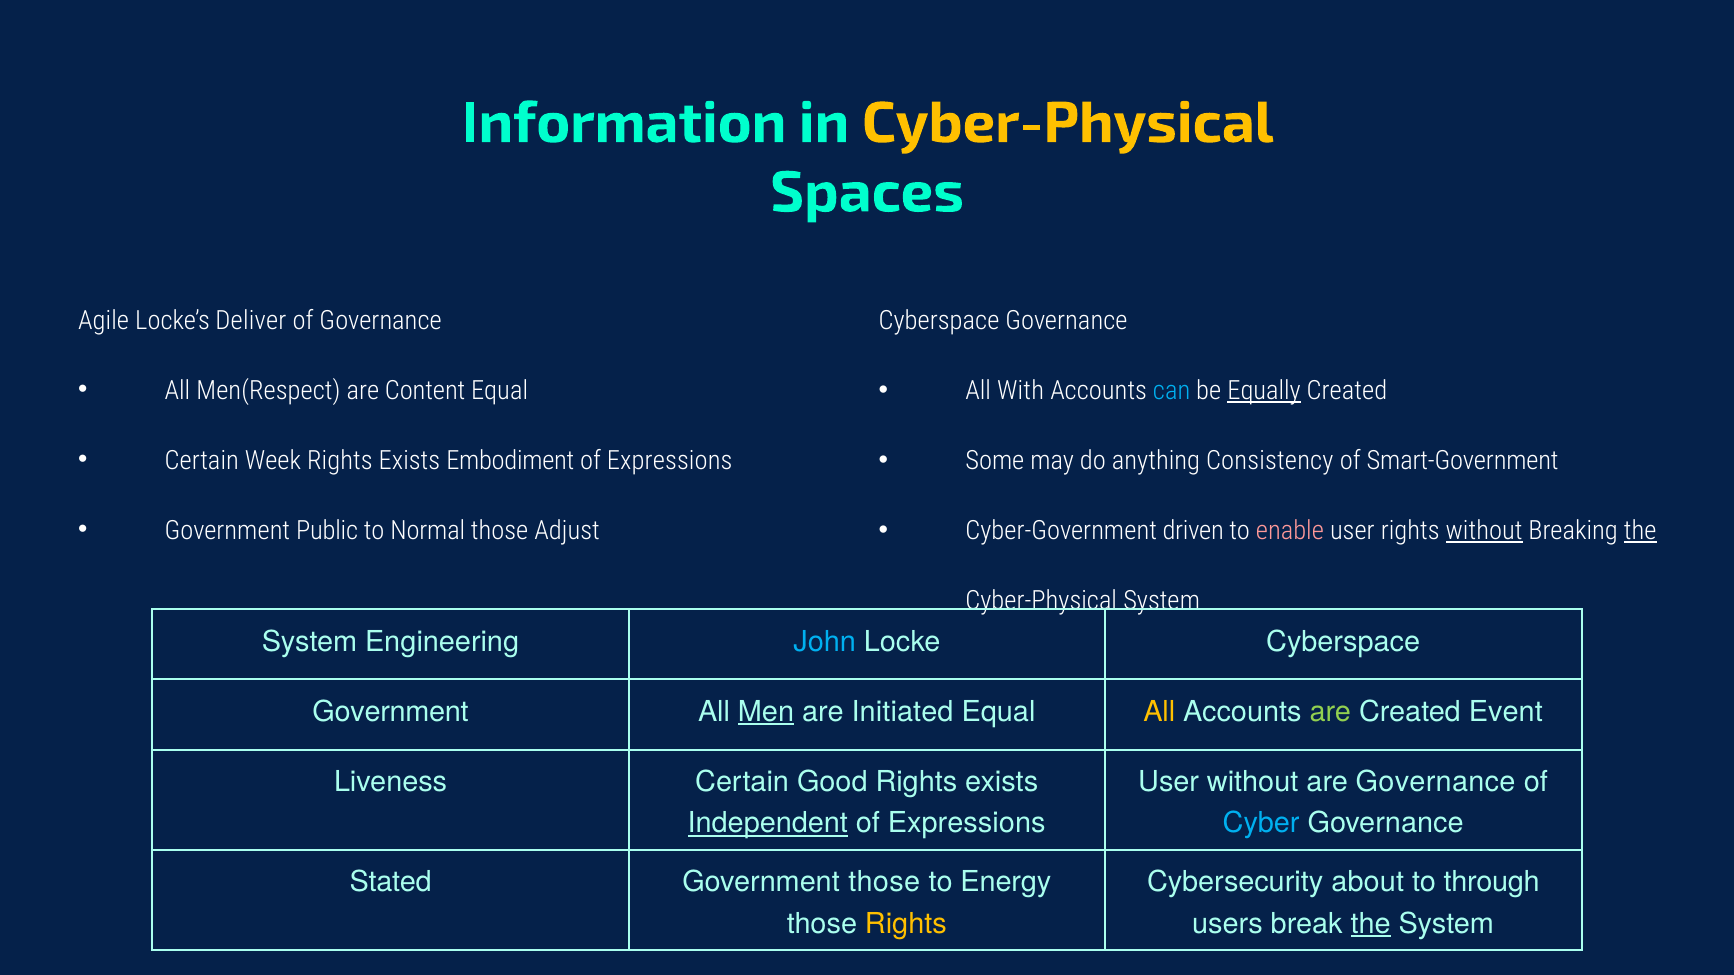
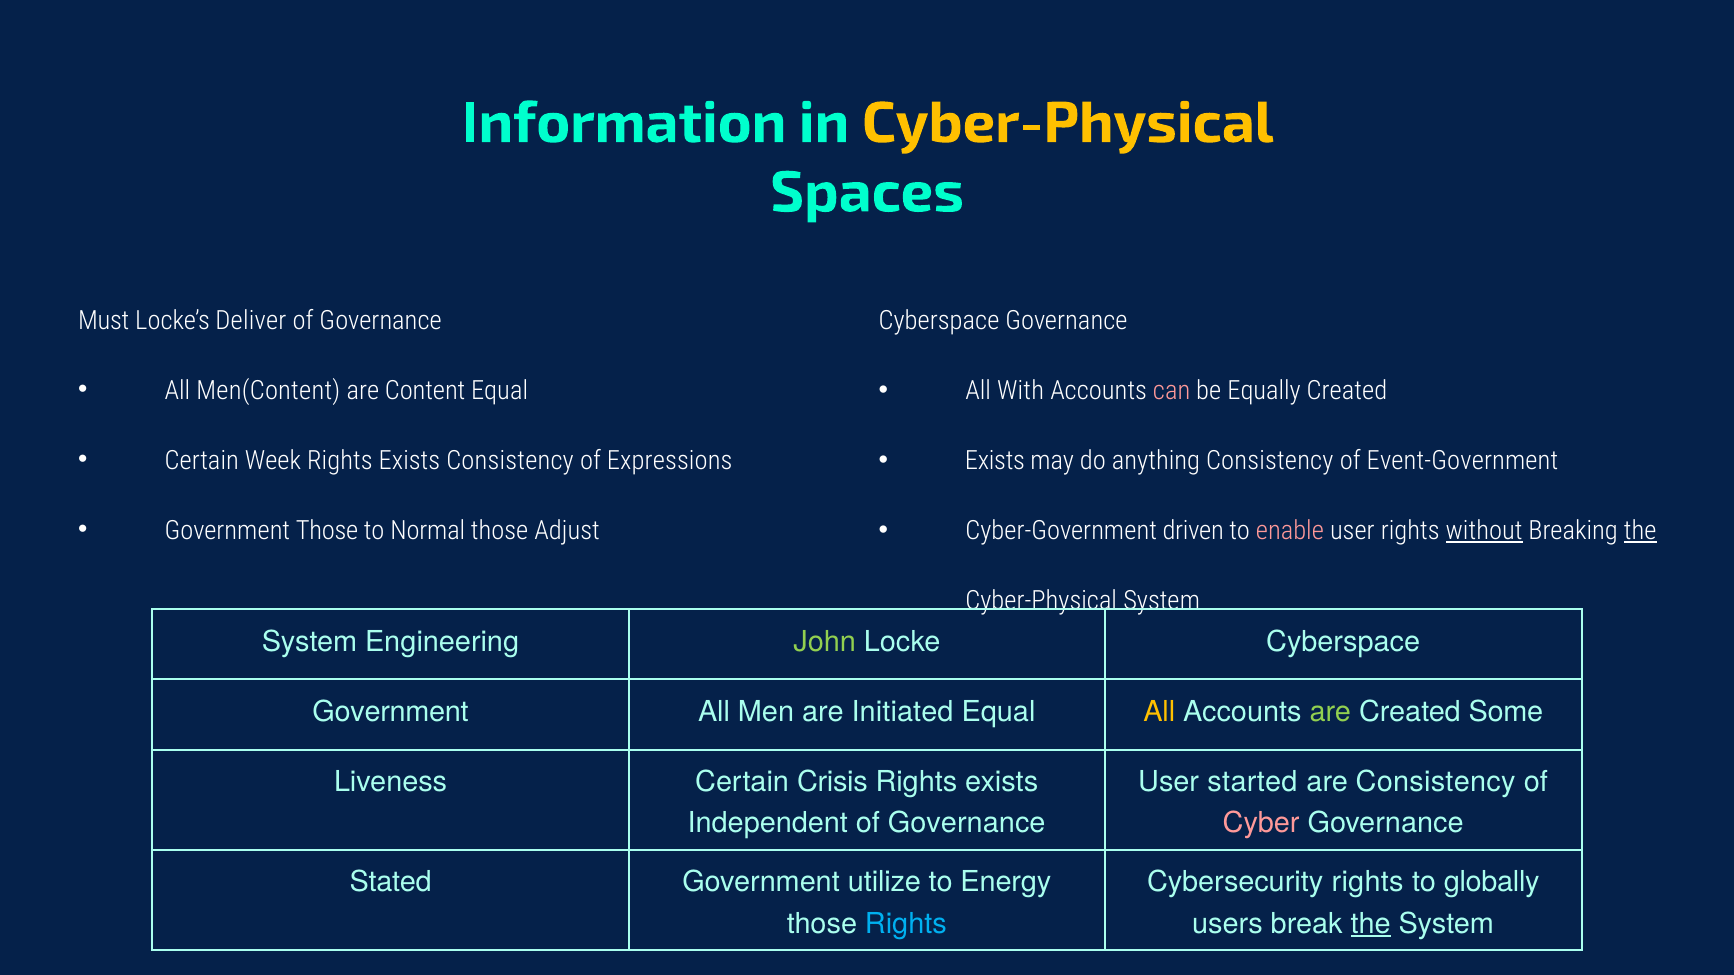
Agile: Agile -> Must (104, 320)
Men(Respect: Men(Respect -> Men(Content (268, 391)
can colour: light blue -> pink (1172, 391)
Equally underline: present -> none (1264, 391)
Exists Embodiment: Embodiment -> Consistency (510, 461)
Some: Some -> Exists (995, 461)
Smart-Government: Smart-Government -> Event-Government (1462, 461)
Government Public: Public -> Those (327, 531)
John colour: light blue -> light green (825, 642)
Men underline: present -> none (766, 712)
Event: Event -> Some (1506, 712)
Good: Good -> Crisis (832, 782)
User without: without -> started (1252, 782)
are Governance: Governance -> Consistency (1436, 782)
Independent underline: present -> none (768, 824)
Expressions: Expressions -> Governance (967, 824)
Cyber colour: light blue -> pink (1261, 824)
Government those: those -> utilize (884, 883)
Cybersecurity about: about -> rights (1368, 883)
through: through -> globally (1492, 883)
Rights colour: yellow -> light blue (906, 924)
